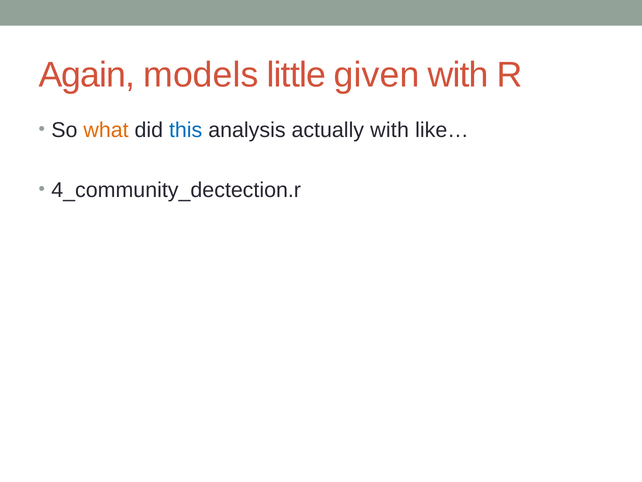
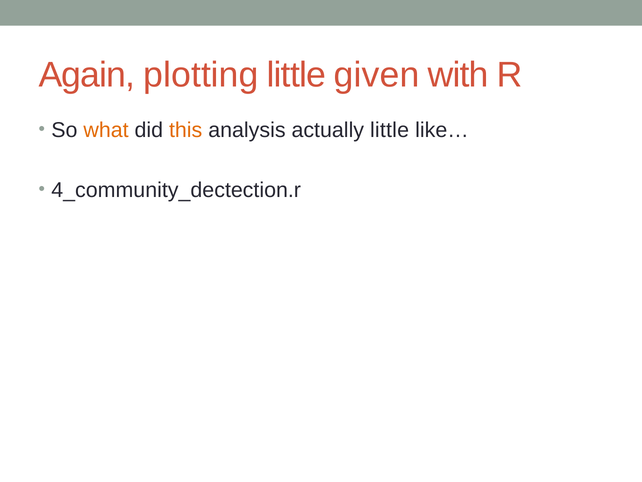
models: models -> plotting (201, 75)
this colour: blue -> orange (186, 130)
actually with: with -> little (390, 130)
